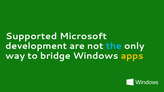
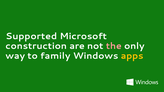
development: development -> construction (36, 46)
the colour: light blue -> pink (114, 46)
bridge: bridge -> family (55, 56)
